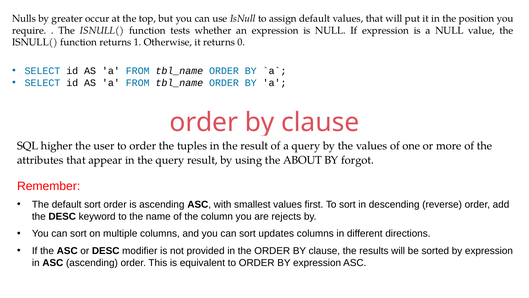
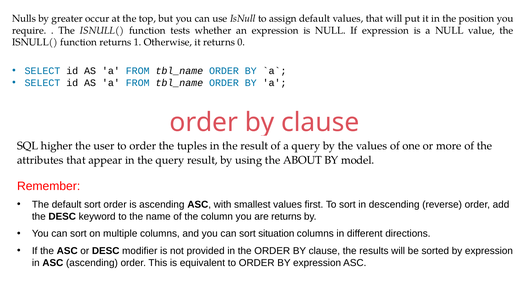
forgot: forgot -> model (358, 160)
are rejects: rejects -> returns (286, 216)
updates: updates -> situation (276, 233)
